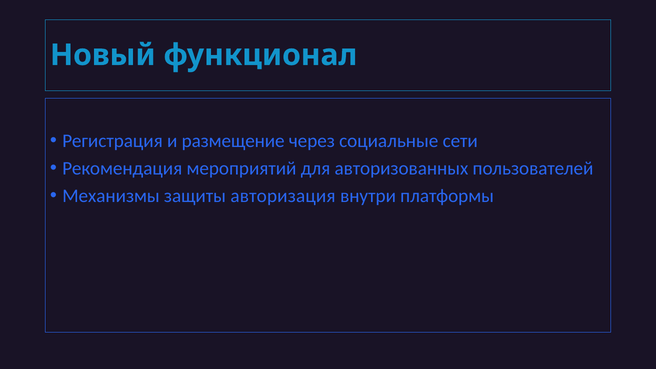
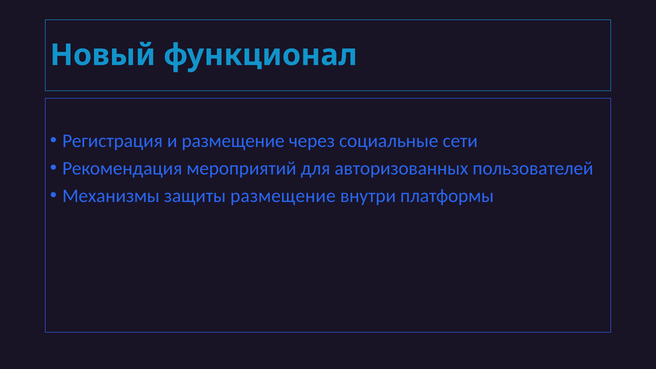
защиты авторизация: авторизация -> размещение (283, 196)
